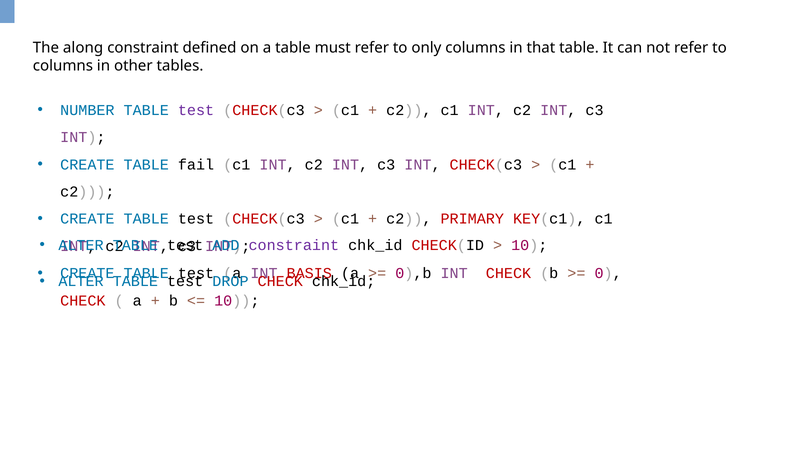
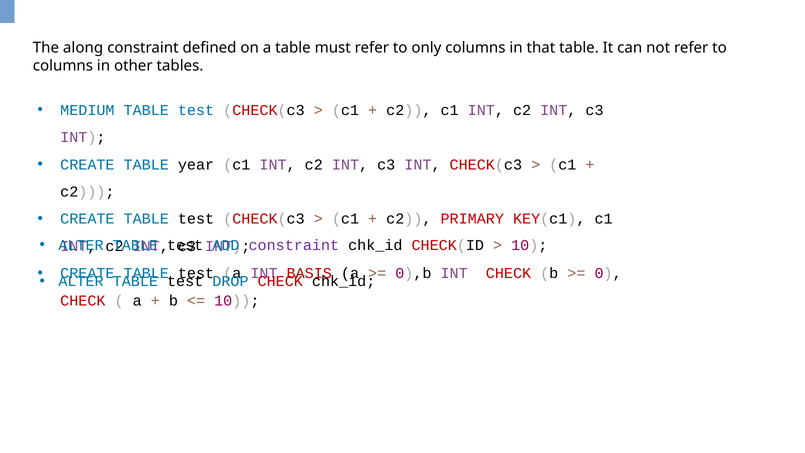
NUMBER: NUMBER -> MEDIUM (87, 110)
test colour: purple -> blue (196, 110)
fail: fail -> year (196, 165)
